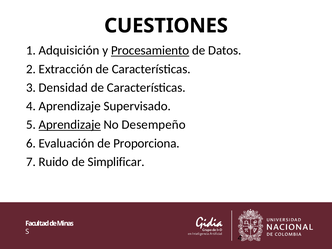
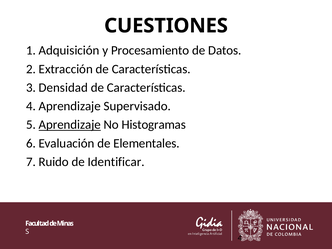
Procesamiento underline: present -> none (150, 50)
Desempeño: Desempeño -> Histogramas (154, 125)
Proporciona: Proporciona -> Elementales (146, 143)
Simplificar: Simplificar -> Identificar (116, 162)
